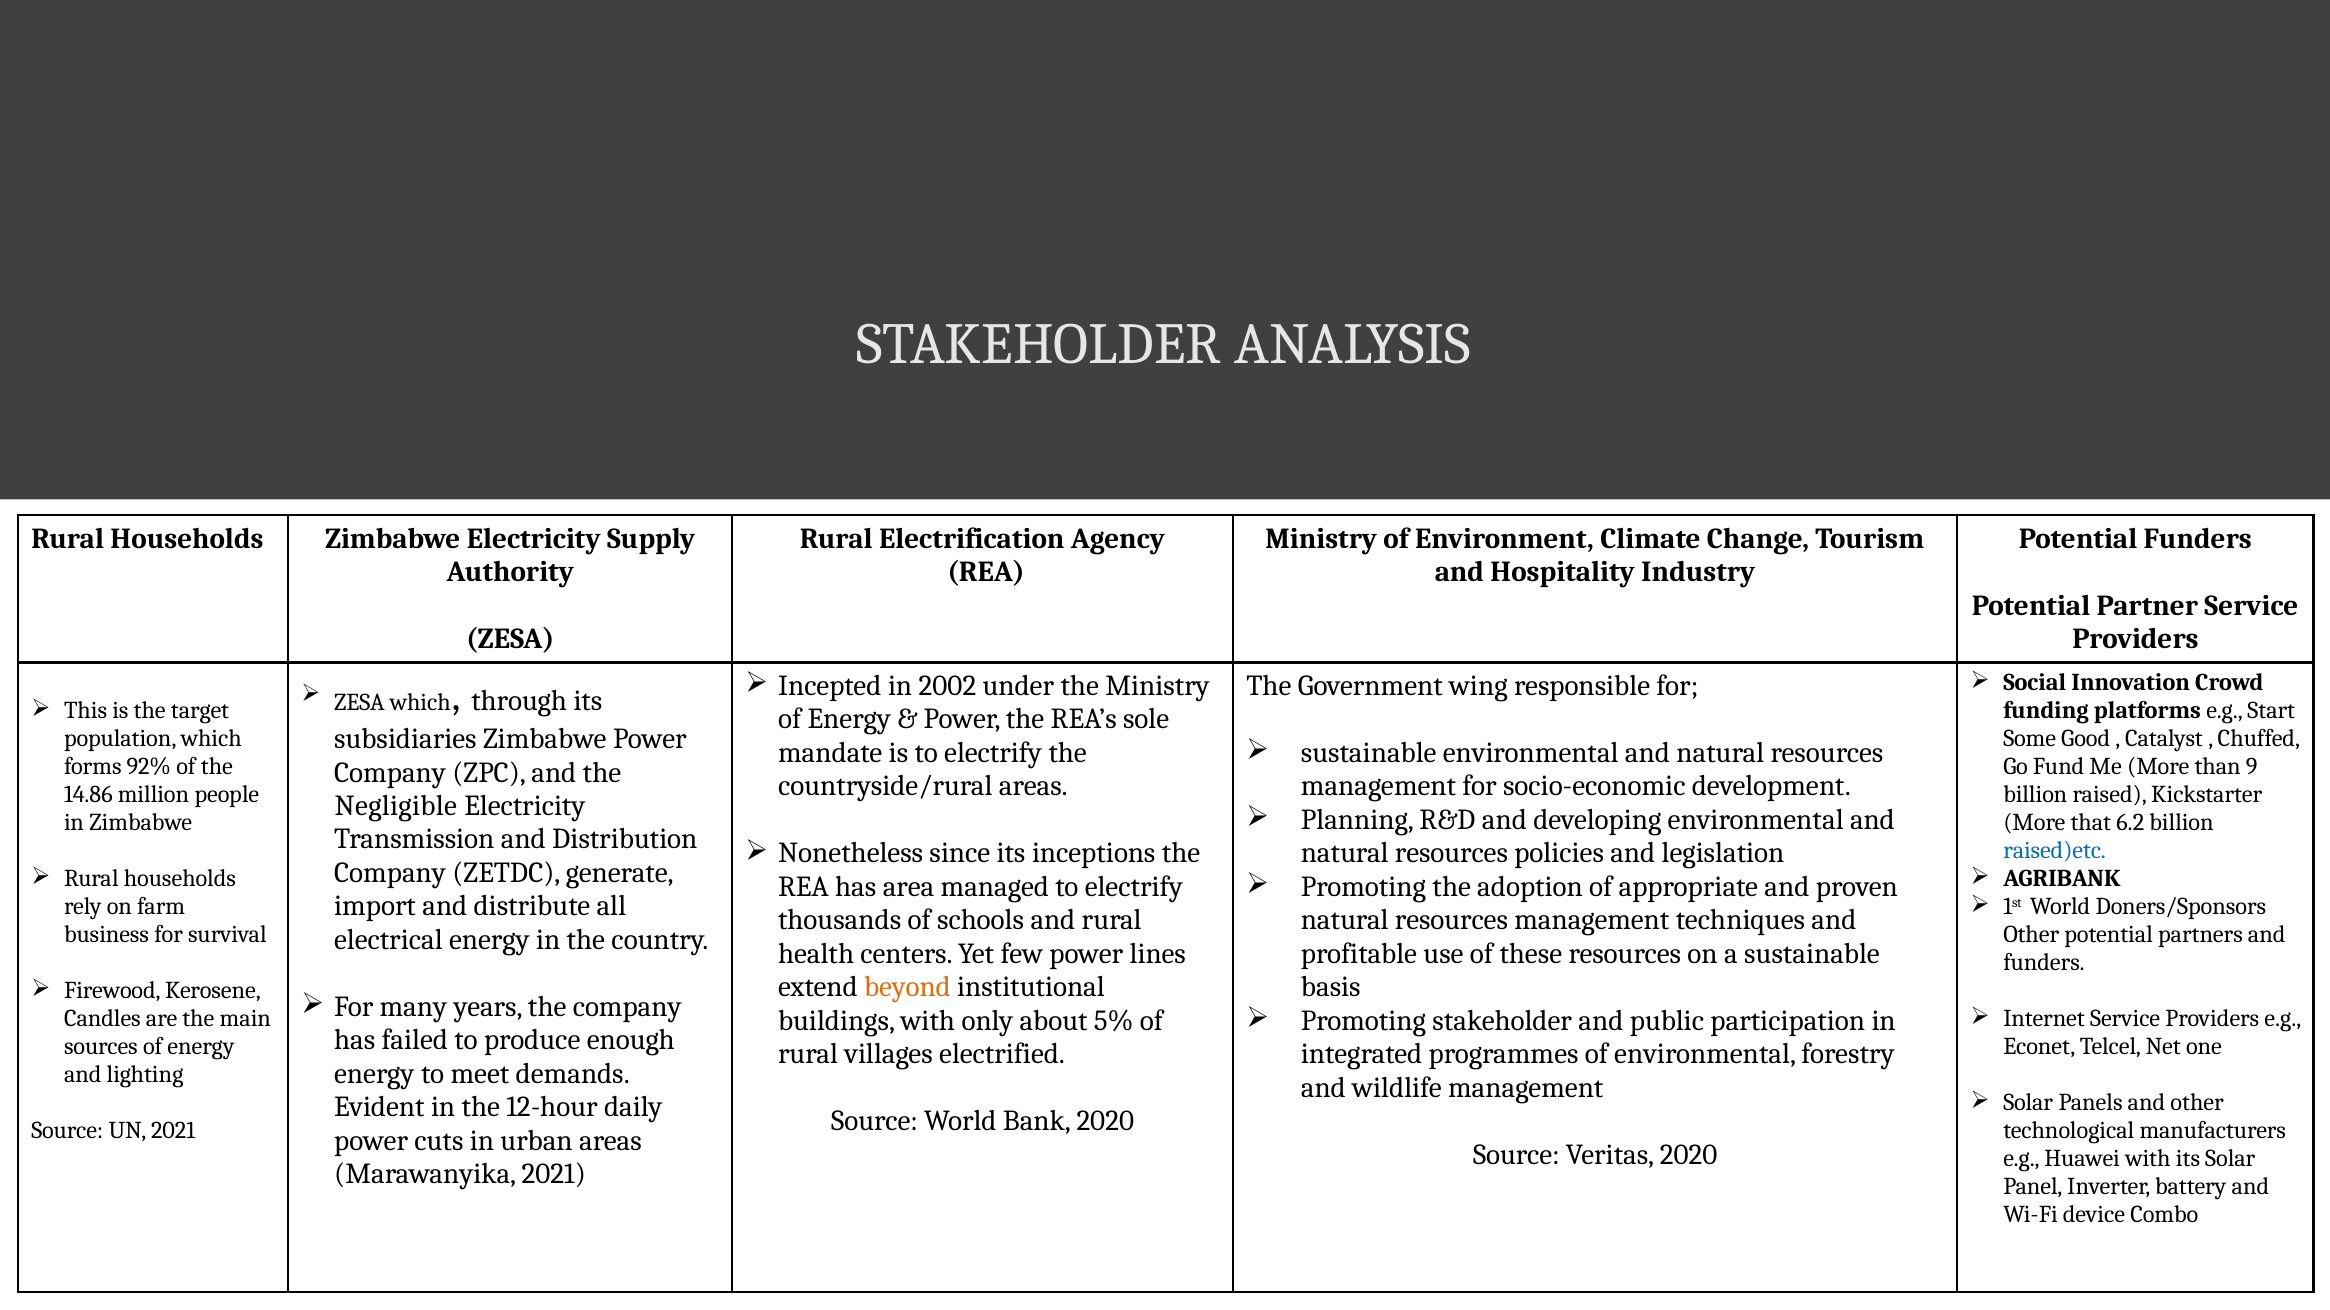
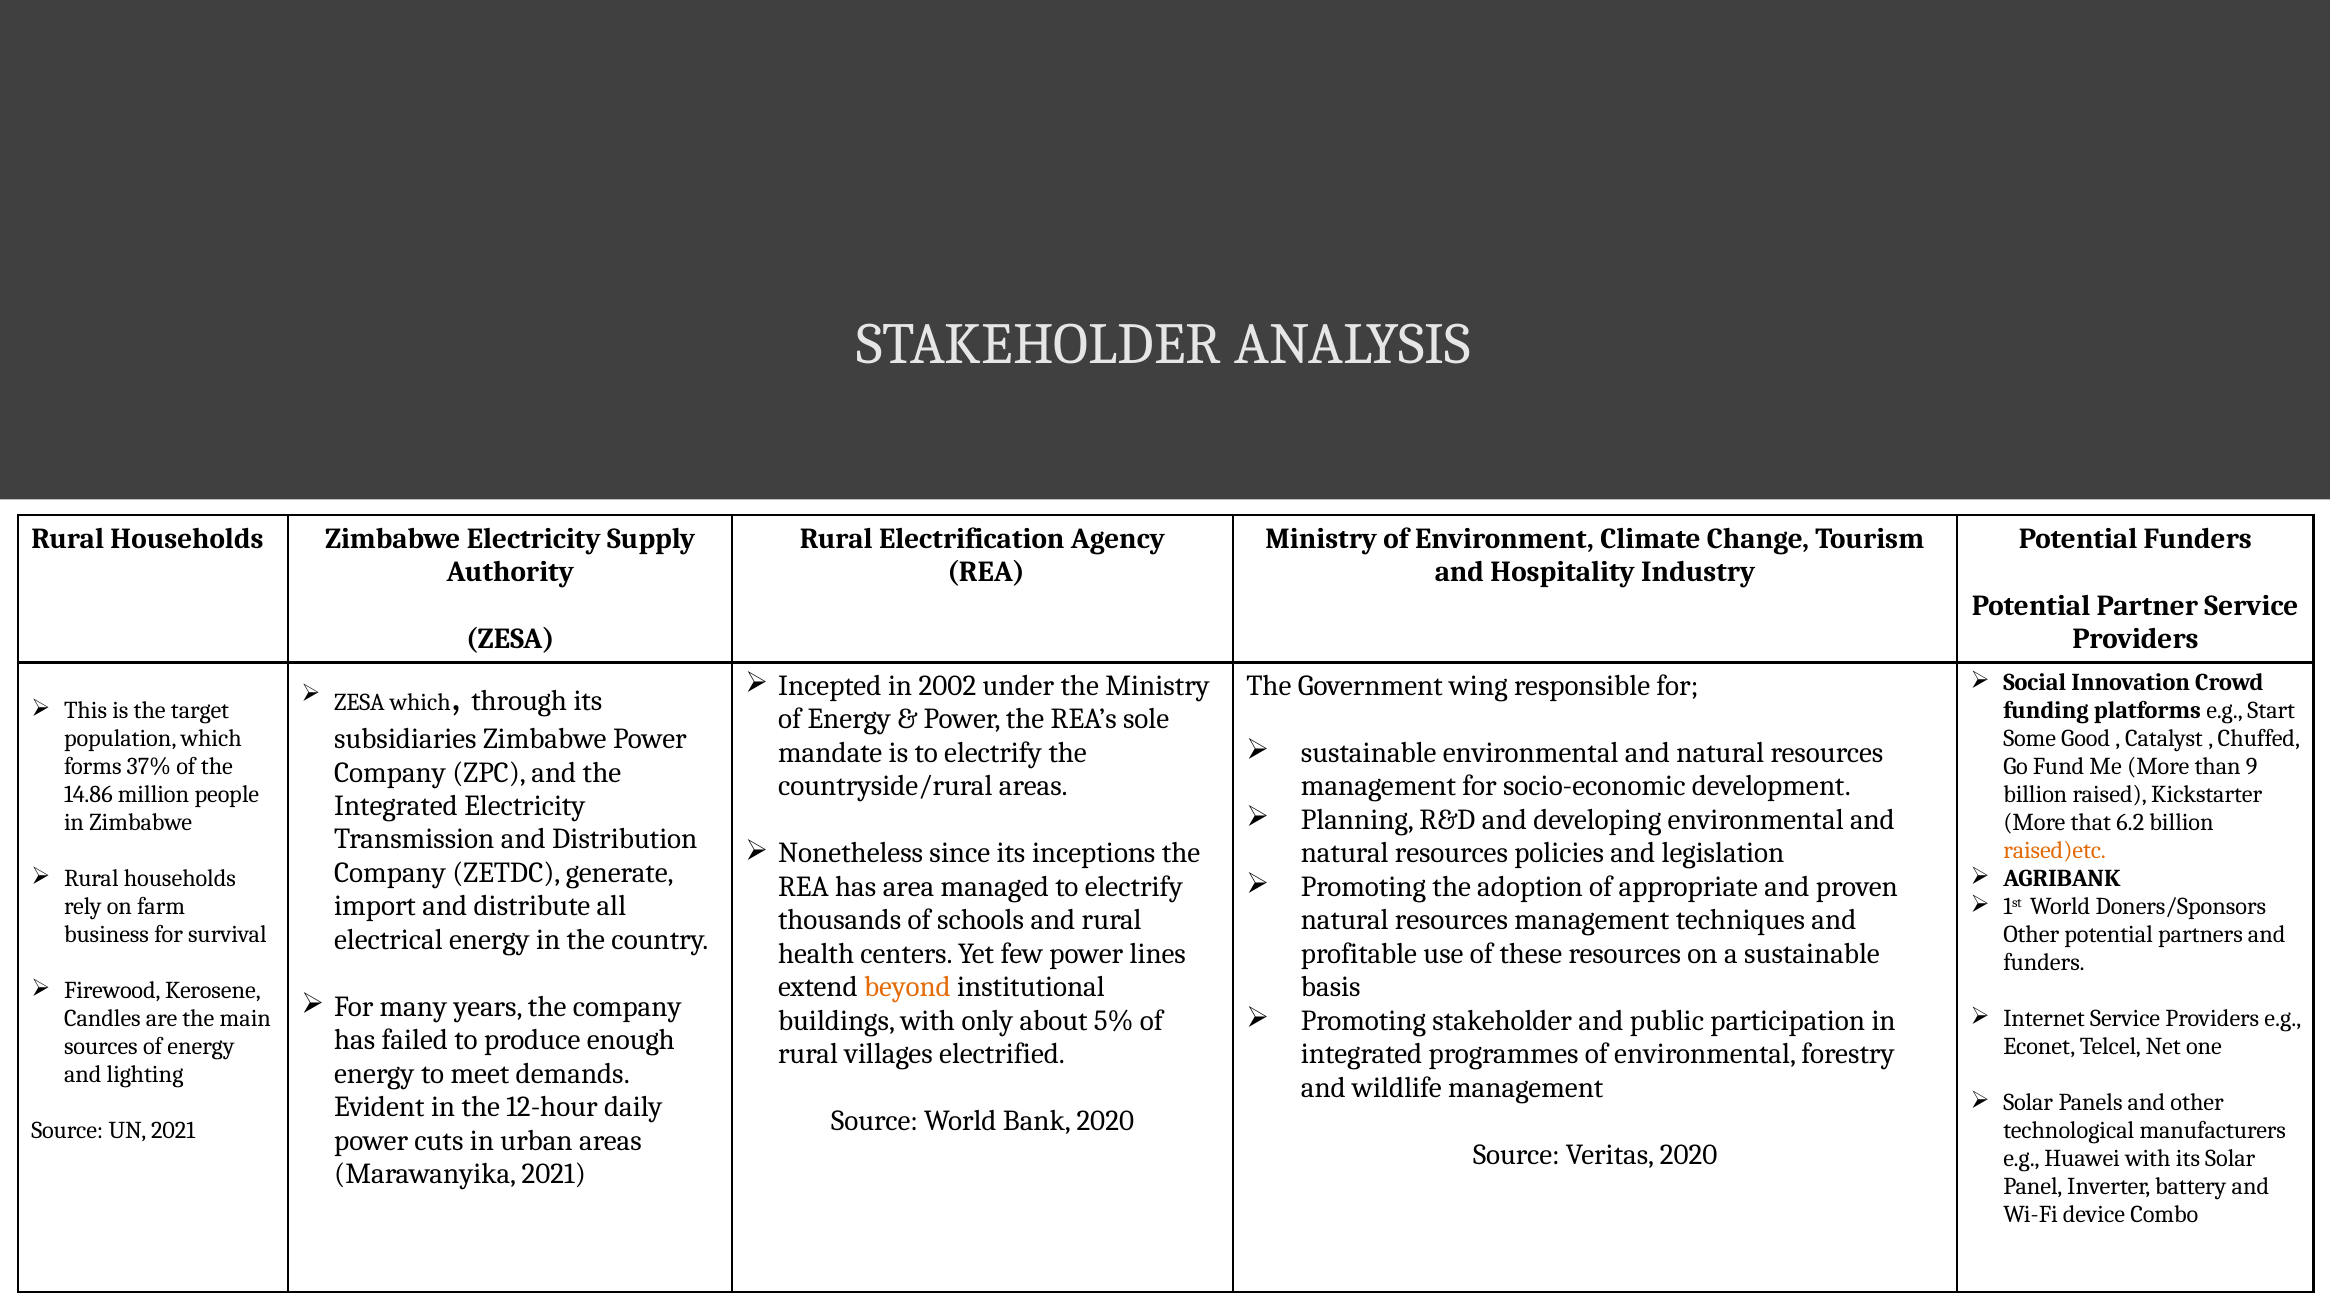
92%: 92% -> 37% (149, 767)
Negligible: Negligible -> Integrated (396, 806)
raised)etc colour: blue -> orange (2055, 851)
